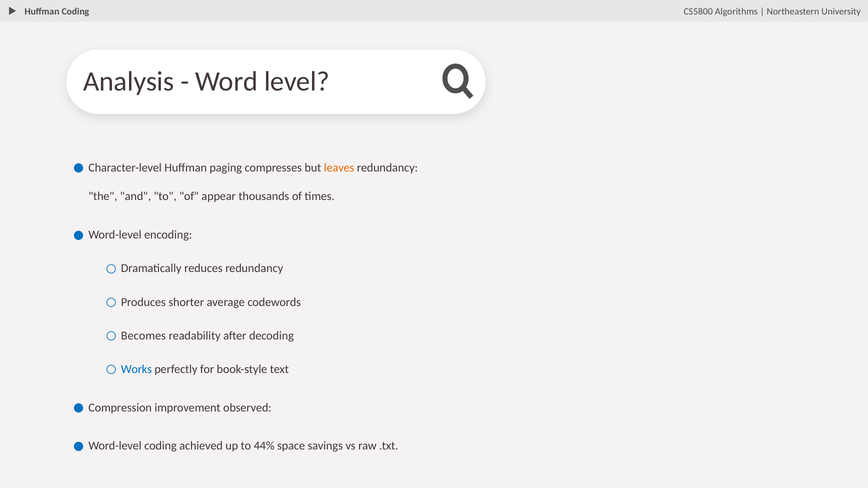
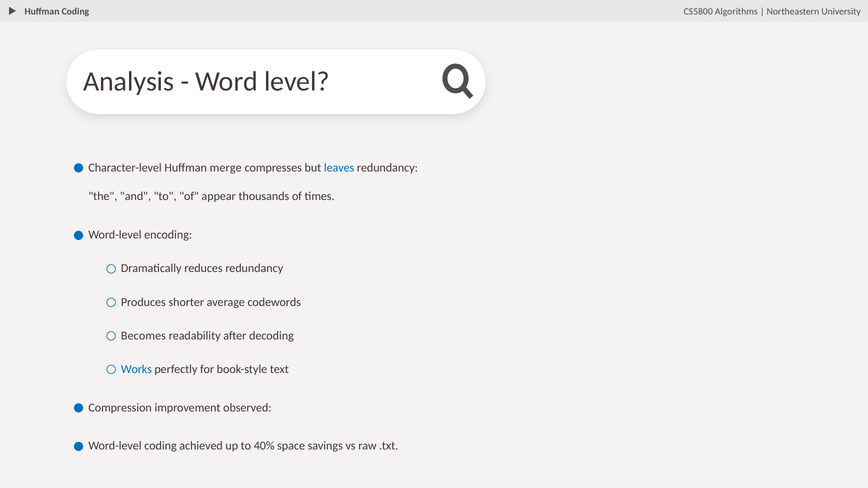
paging: paging -> merge (226, 168)
leaves colour: orange -> blue (339, 168)
44%: 44% -> 40% (264, 446)
